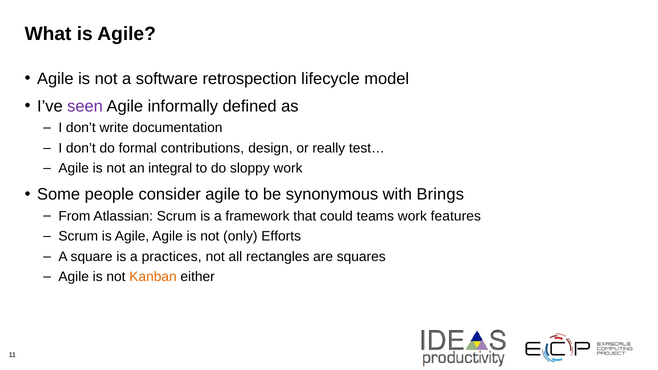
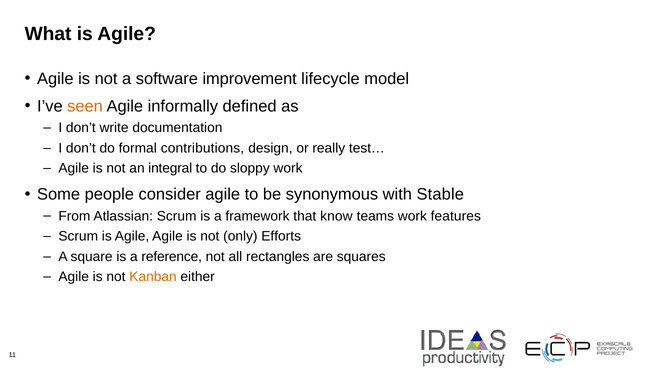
retrospection: retrospection -> improvement (250, 79)
seen colour: purple -> orange (85, 106)
Brings: Brings -> Stable (440, 194)
could: could -> know (336, 216)
practices: practices -> reference (172, 257)
